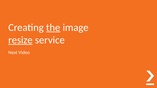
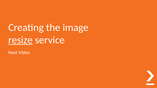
the underline: present -> none (53, 28)
